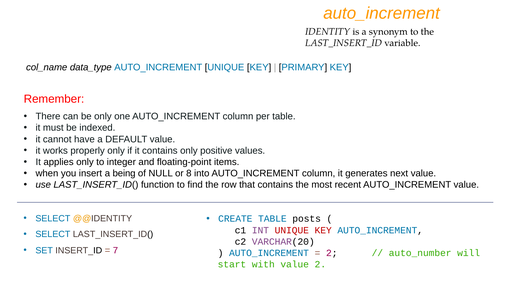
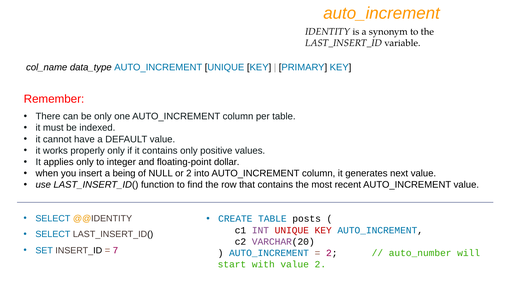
items: items -> dollar (227, 162)
or 8: 8 -> 2 (189, 174)
